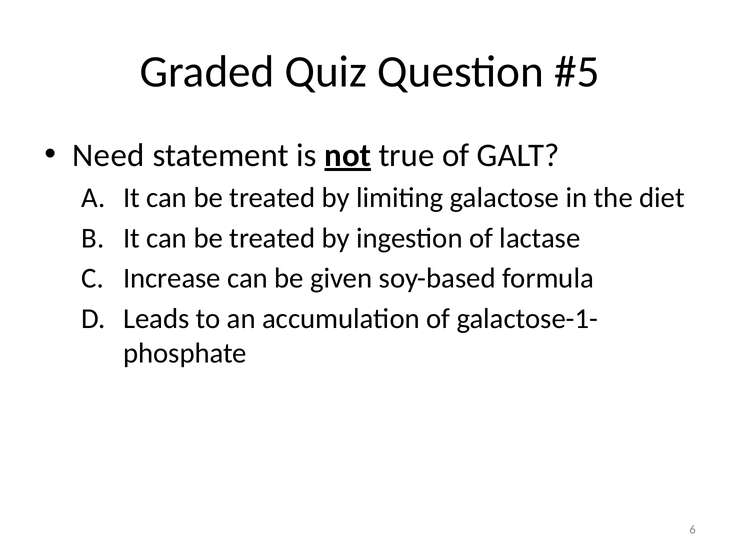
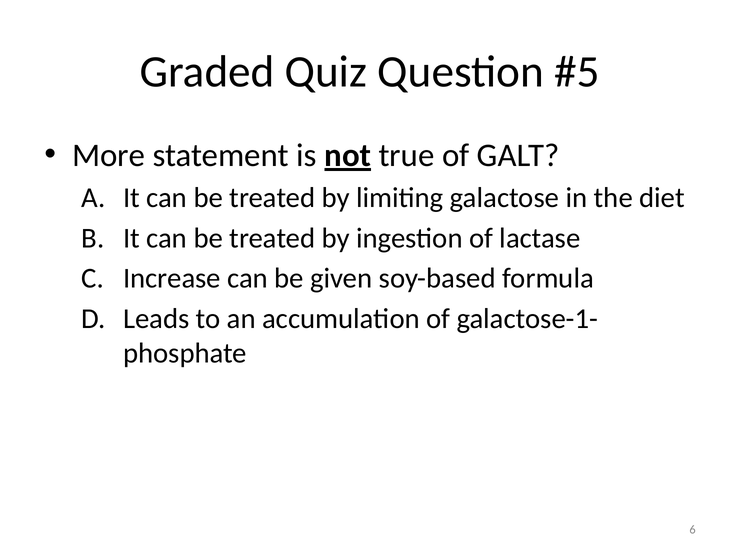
Need: Need -> More (109, 155)
